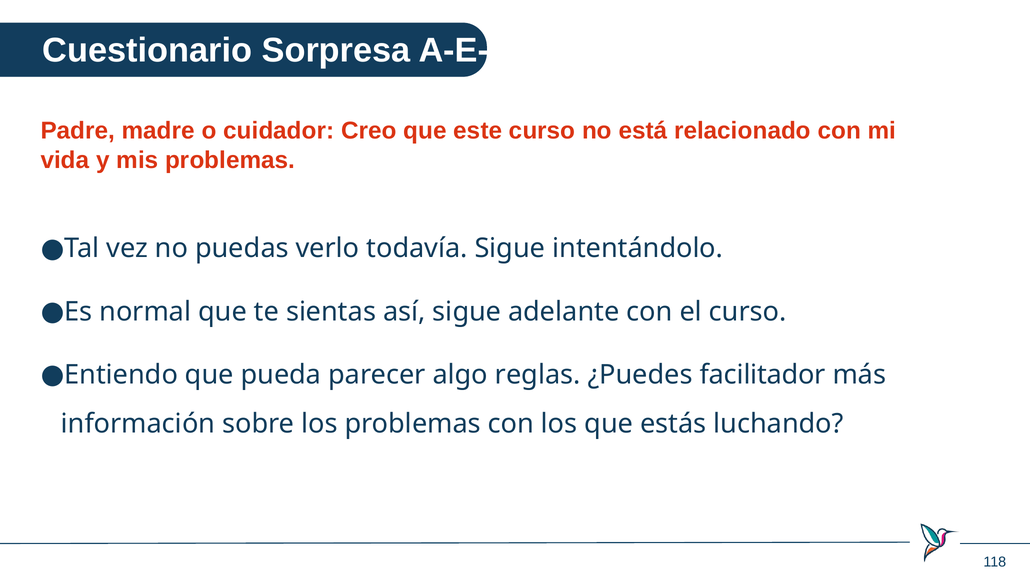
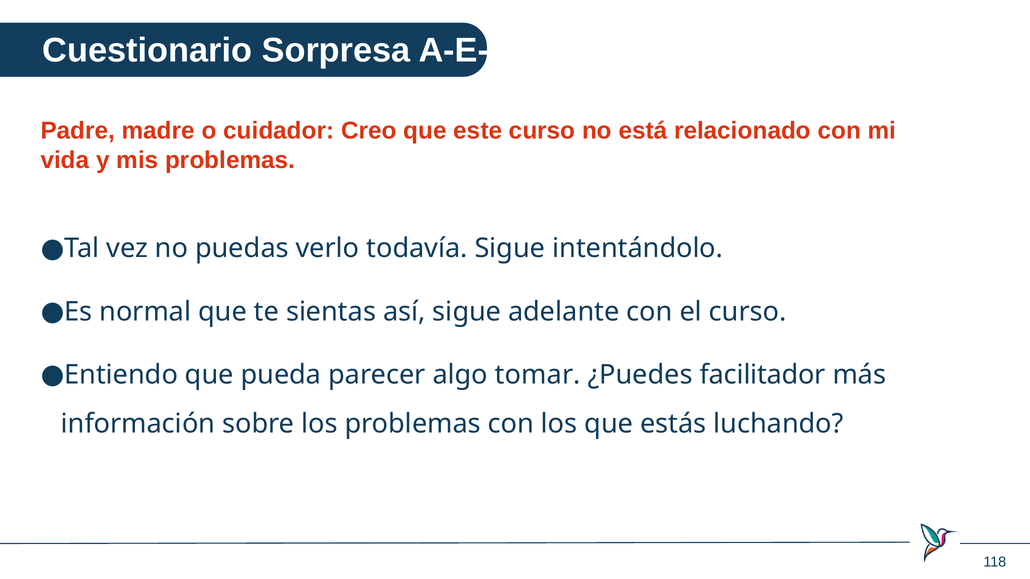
reglas: reglas -> tomar (538, 375)
